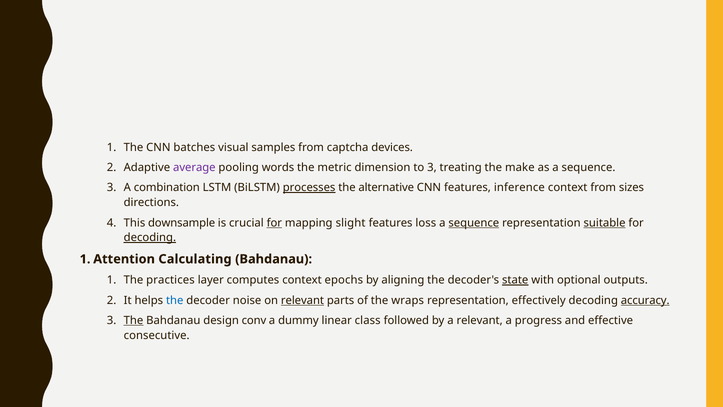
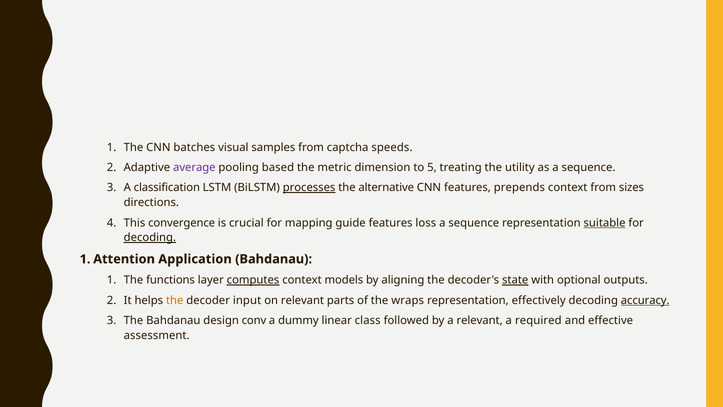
devices: devices -> speeds (392, 147)
words: words -> based (278, 167)
to 3: 3 -> 5 (432, 167)
make: make -> utility (520, 167)
combination: combination -> classification (167, 188)
inference: inference -> prepends (519, 188)
downsample: downsample -> convergence (182, 223)
for underline: present -> none (274, 223)
slight: slight -> guide (351, 223)
sequence underline: present -> none (474, 223)
Calculating: Calculating -> Application (195, 259)
practices: practices -> functions (171, 280)
computes underline: none -> present (253, 280)
epochs: epochs -> models (344, 280)
the colour: blue -> orange (175, 300)
noise: noise -> input (247, 300)
relevant underline: present -> none (302, 300)
The underline: present -> none (134, 320)
progress: progress -> required (538, 320)
consecutive: consecutive -> assessment (157, 335)
